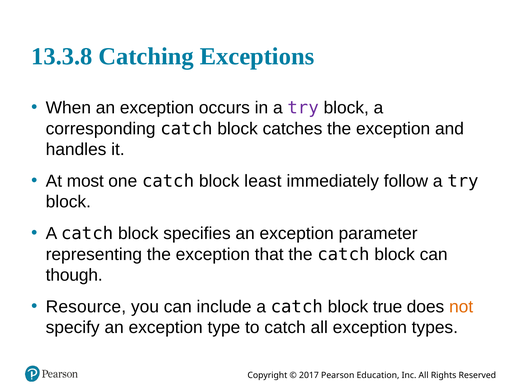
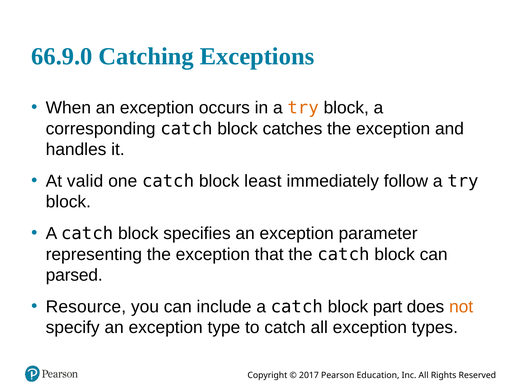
13.3.8: 13.3.8 -> 66.9.0 (62, 56)
try colour: purple -> orange (303, 108)
most: most -> valid (85, 181)
though: though -> parsed (74, 275)
true: true -> part (388, 307)
